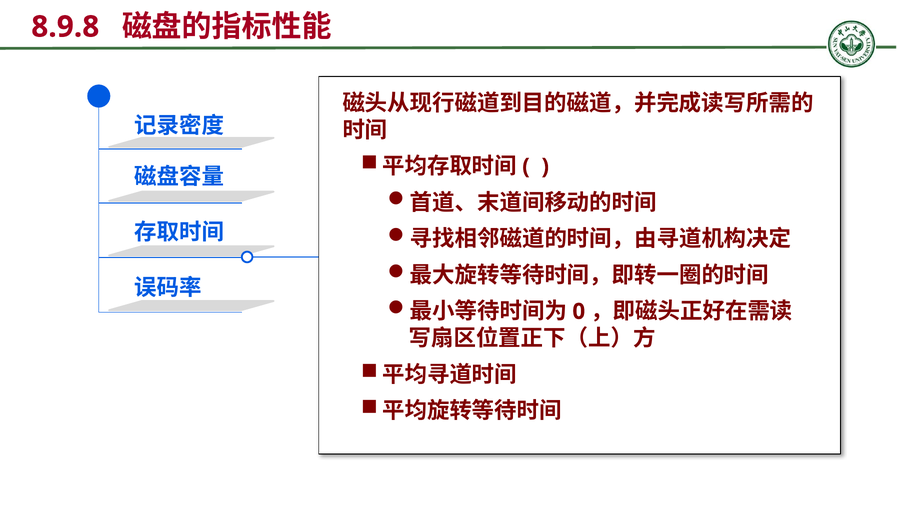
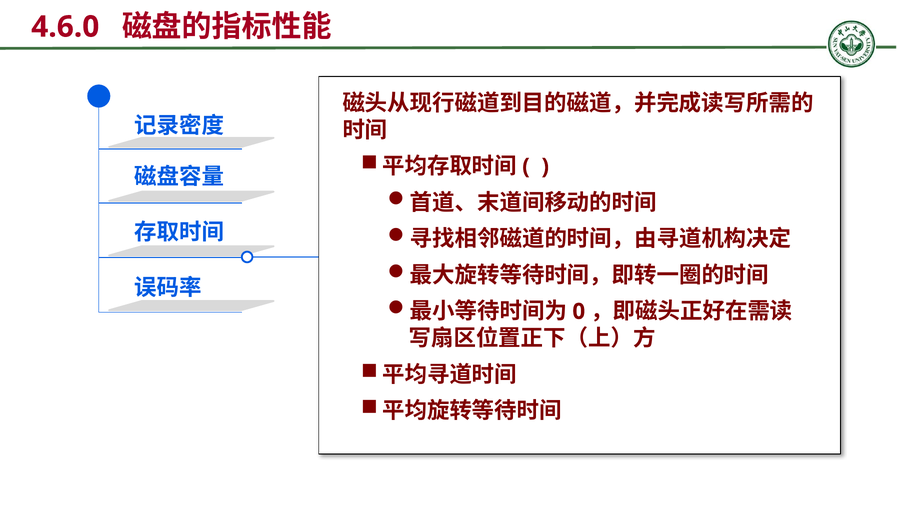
8.9.8: 8.9.8 -> 4.6.0 (65, 27)
